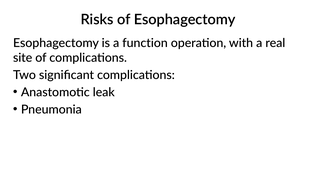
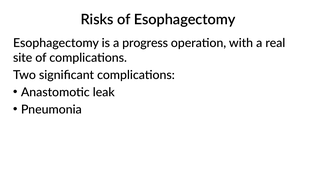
function: function -> progress (145, 43)
